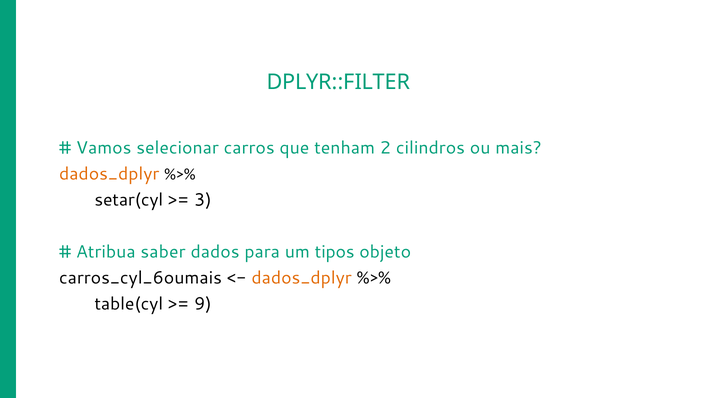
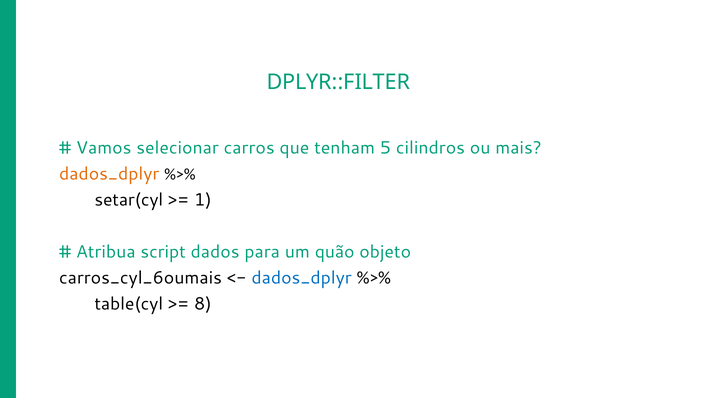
2: 2 -> 5 (385, 148)
3: 3 -> 1 (203, 200)
saber: saber -> script (163, 252)
tipos: tipos -> quão (335, 252)
dados_dplyr colour: orange -> blue (302, 278)
9: 9 -> 8 (203, 304)
